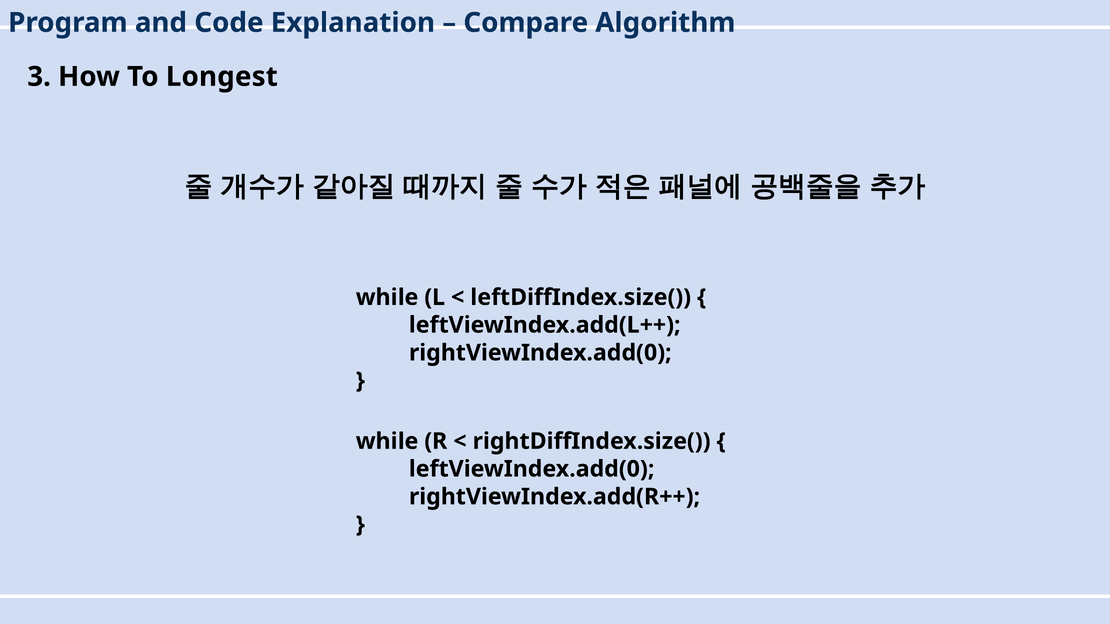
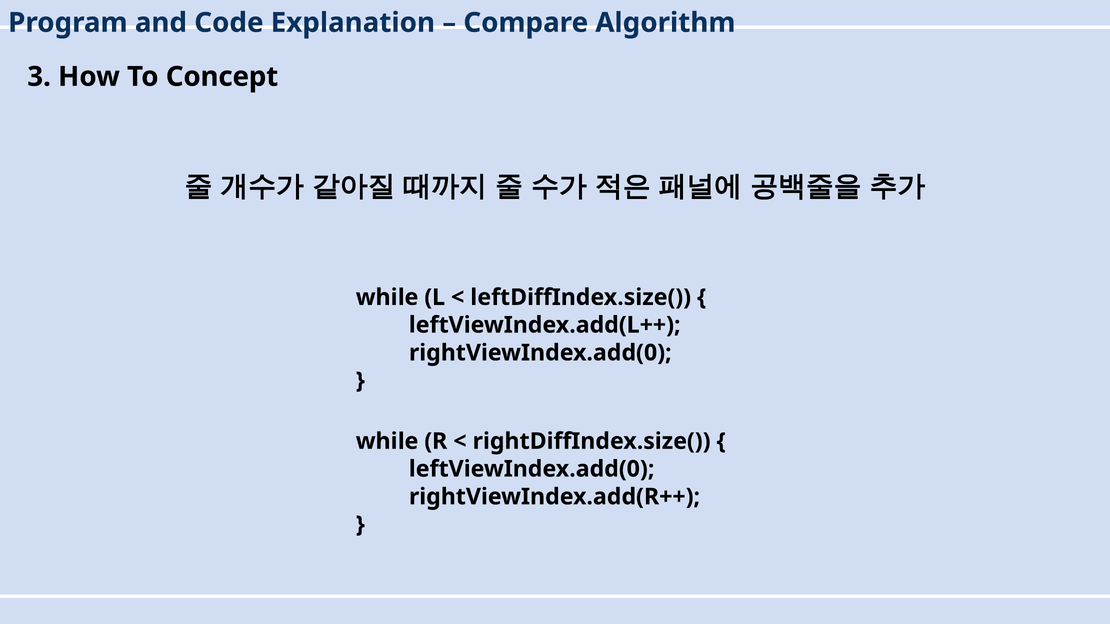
Longest: Longest -> Concept (222, 77)
